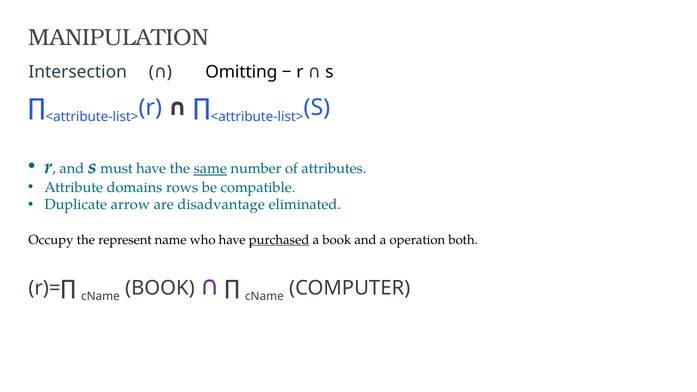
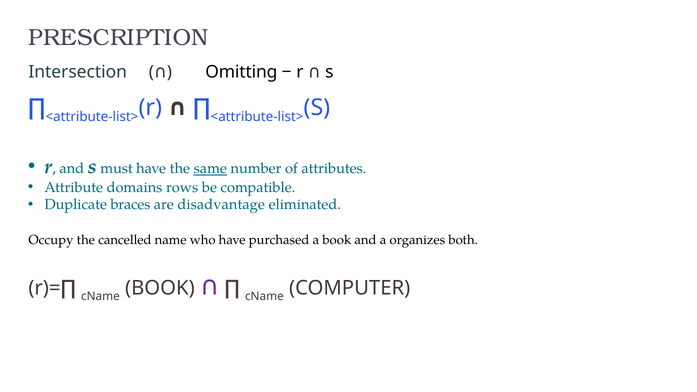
MANIPULATION: MANIPULATION -> PRESCRIPTION (118, 37)
arrow: arrow -> braces (130, 205)
represent: represent -> cancelled (125, 240)
purchased underline: present -> none (279, 240)
operation: operation -> organizes (417, 240)
